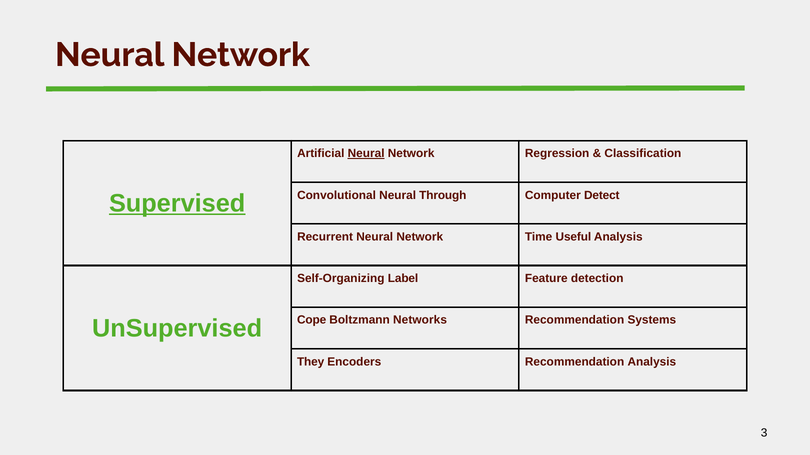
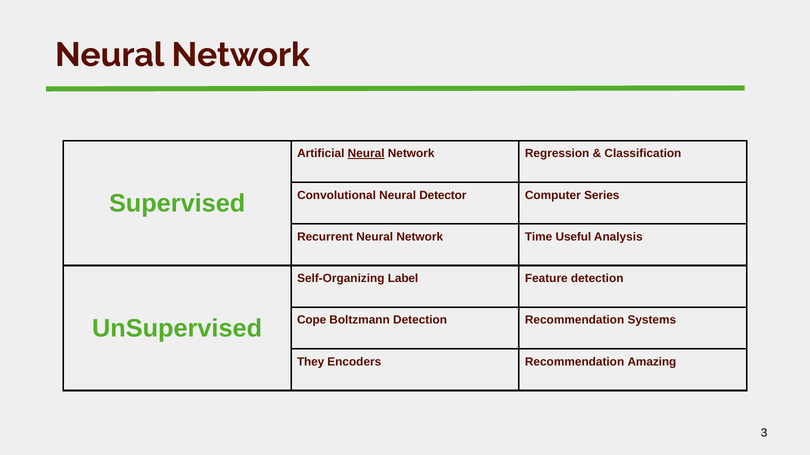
Through: Through -> Detector (443, 195)
Detect: Detect -> Series (602, 195)
Supervised underline: present -> none (177, 204)
Boltzmann Networks: Networks -> Detection (420, 321)
Recommendation Analysis: Analysis -> Amazing (652, 362)
